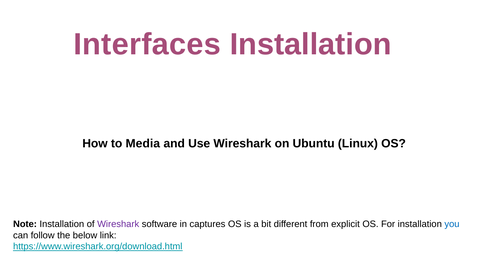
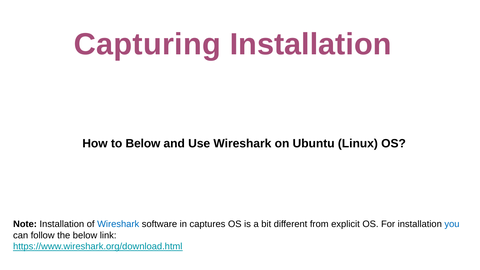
Interfaces: Interfaces -> Capturing (147, 44)
to Media: Media -> Below (143, 143)
Wireshark colour: purple -> blue (118, 224)
